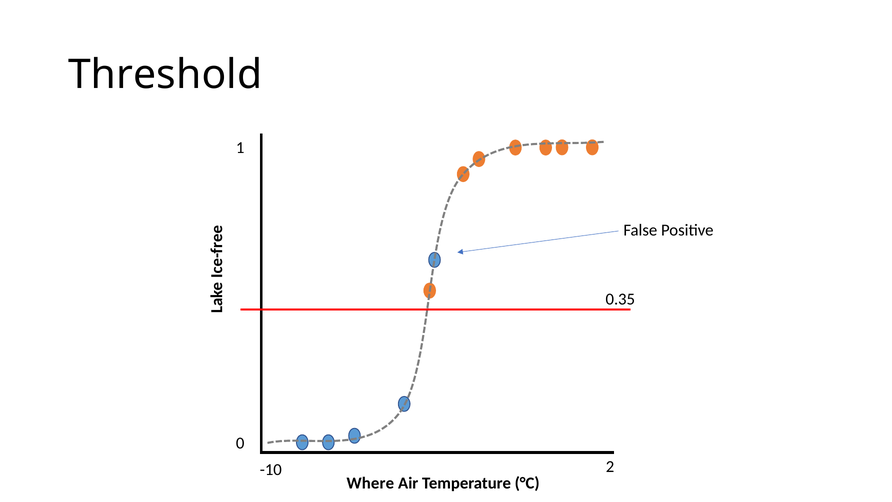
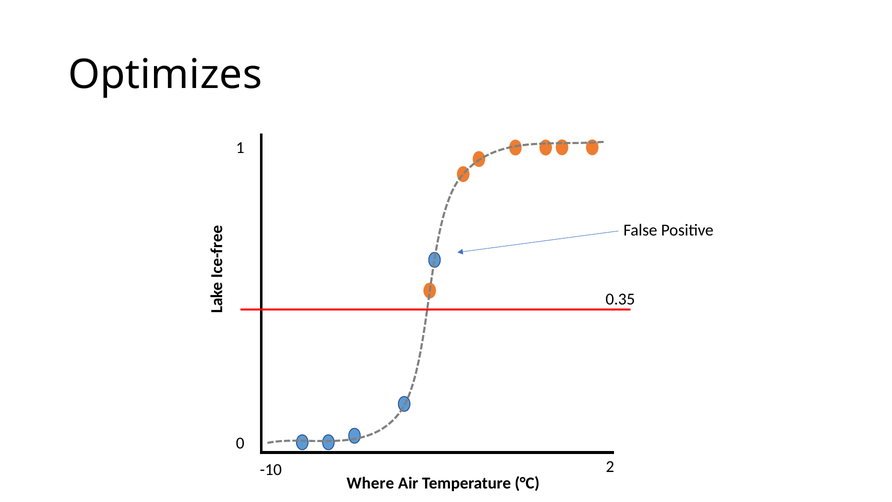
Threshold: Threshold -> Optimizes (165, 75)
